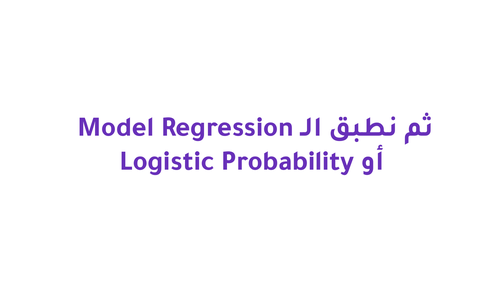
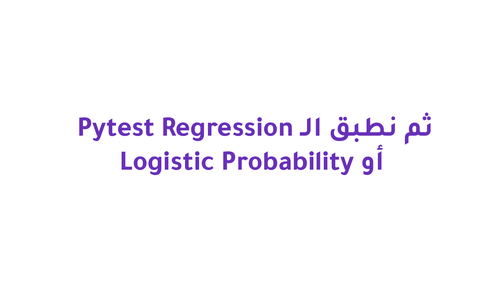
Model: Model -> Pytest (116, 126)
